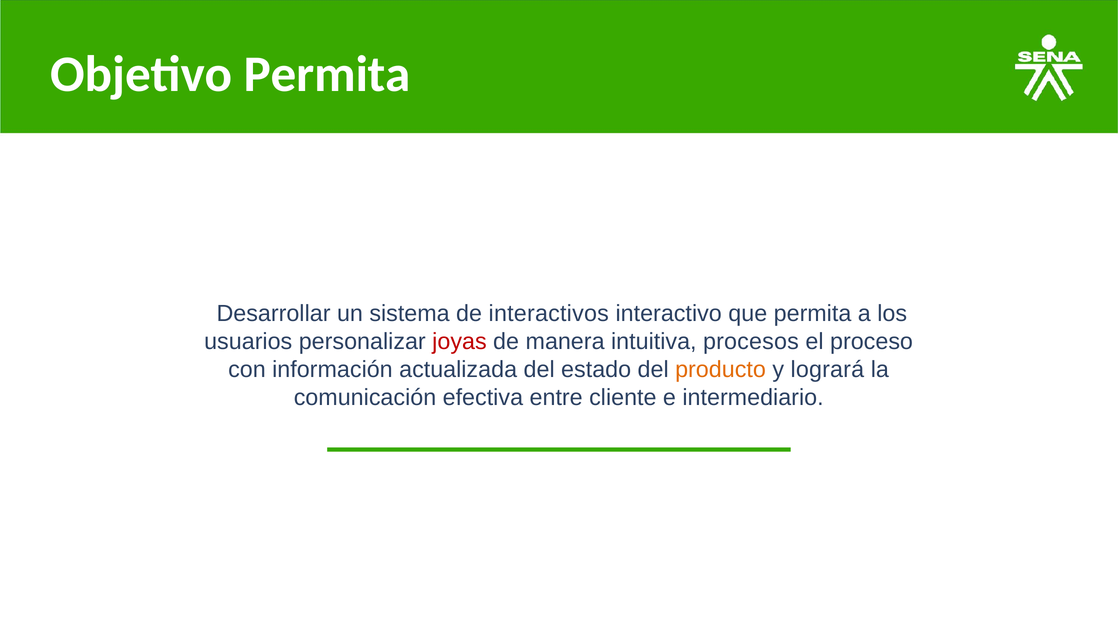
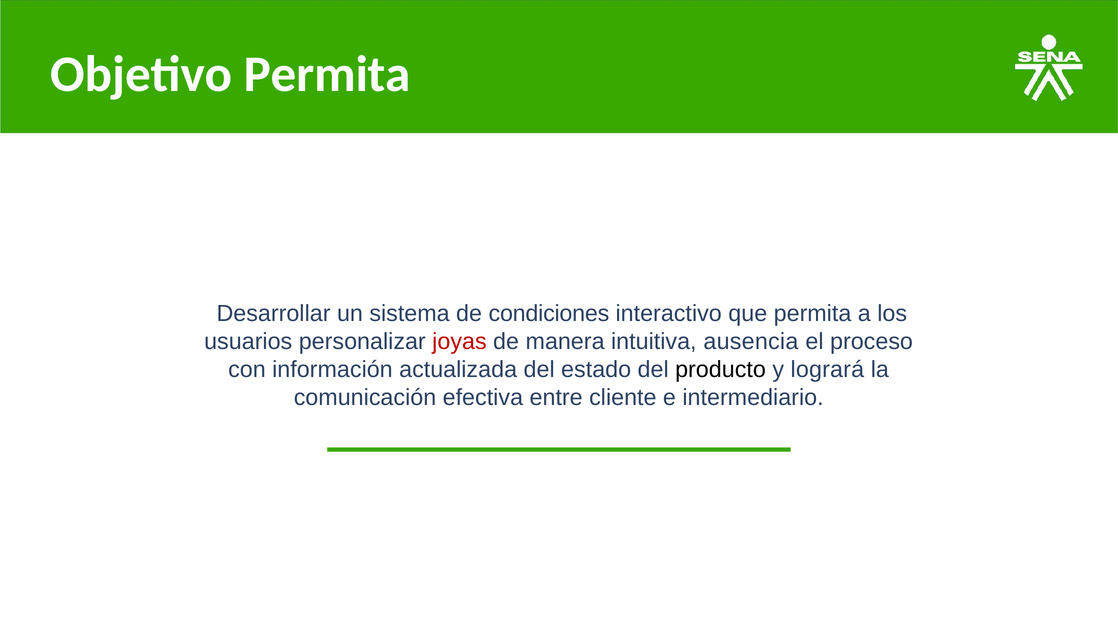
interactivos: interactivos -> condiciones (549, 313)
procesos: procesos -> ausencia (751, 341)
producto colour: orange -> black (720, 369)
